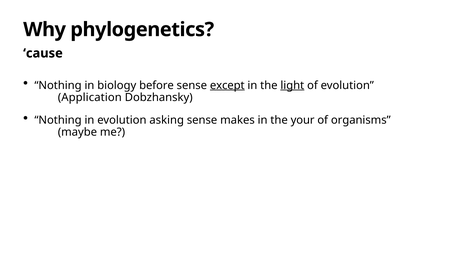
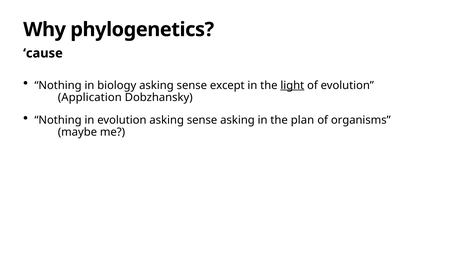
biology before: before -> asking (156, 85)
except underline: present -> none (227, 85)
sense makes: makes -> asking (237, 120)
your: your -> plan (302, 120)
